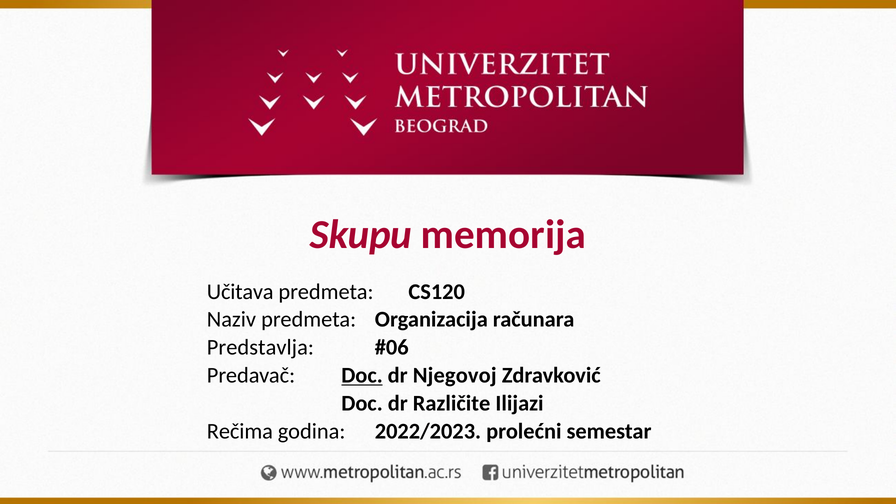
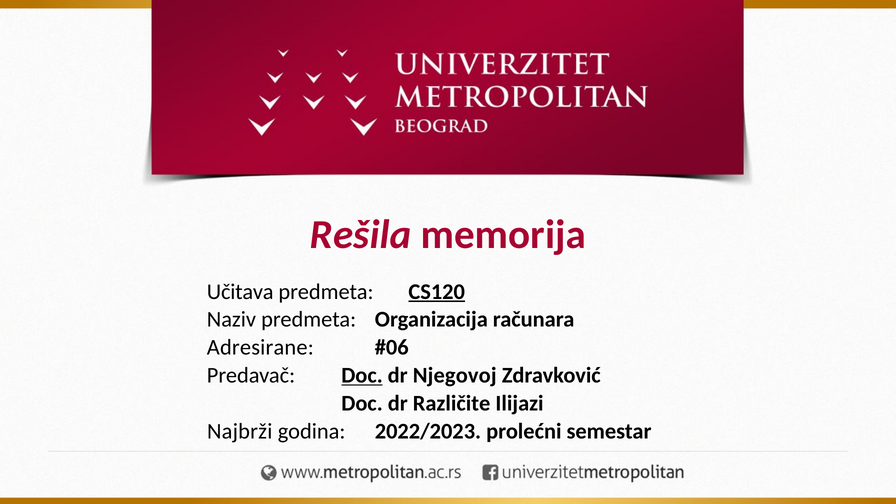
Skupu: Skupu -> Rešila (361, 235)
CS120 underline: none -> present (437, 292)
Predstavlja: Predstavlja -> Adresirane (260, 347)
Rečima: Rečima -> Najbrži (240, 431)
